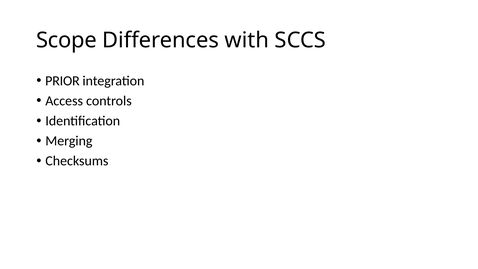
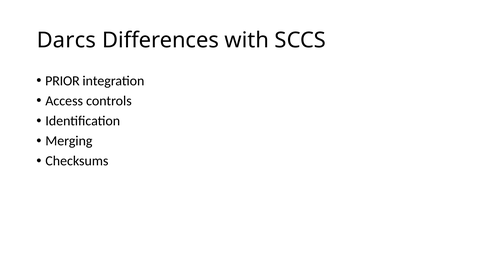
Scope: Scope -> Darcs (66, 40)
